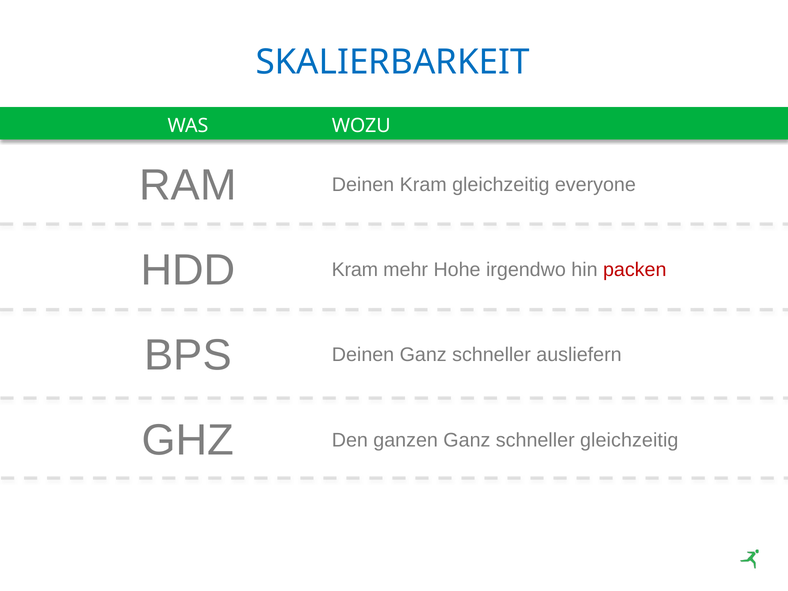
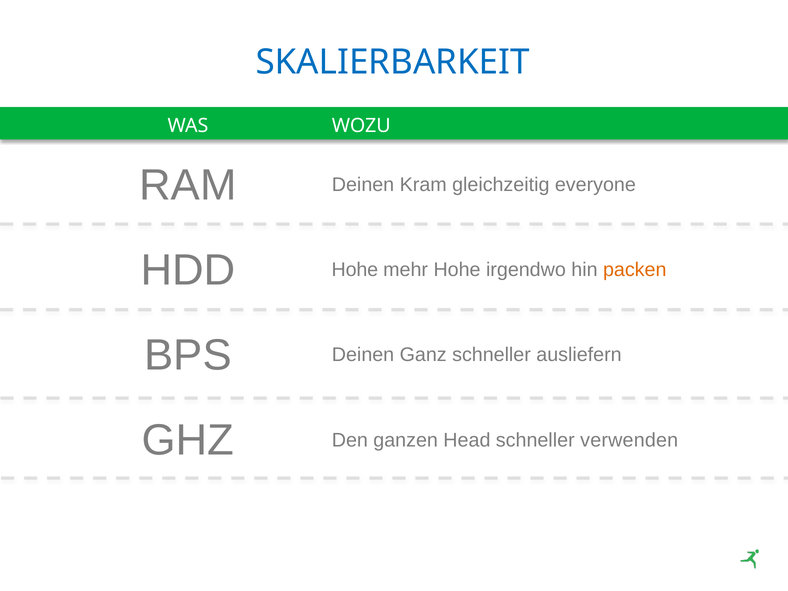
HDD Kram: Kram -> Hohe (355, 270)
packen colour: red -> orange (635, 270)
ganzen Ganz: Ganz -> Head (467, 440)
schneller gleichzeitig: gleichzeitig -> verwenden (629, 440)
